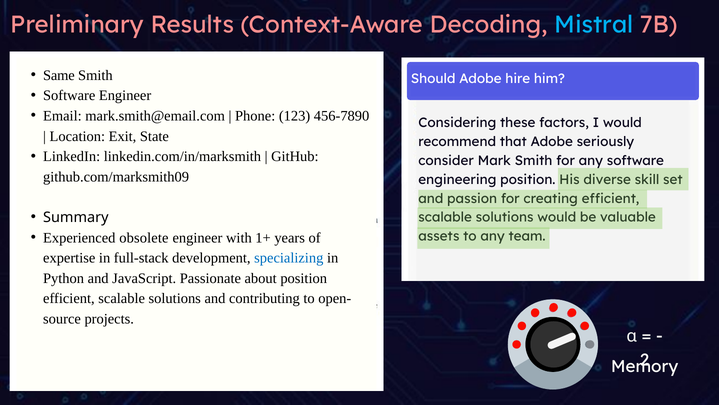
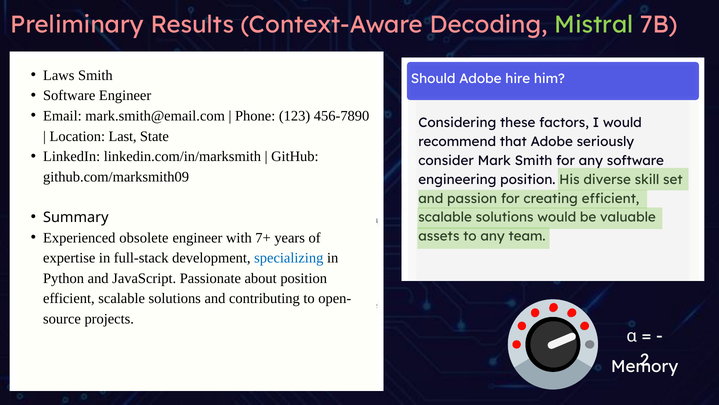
Mistral colour: light blue -> light green (594, 25)
Same: Same -> Laws (59, 75)
Exit: Exit -> Last (123, 136)
1+: 1+ -> 7+ (263, 237)
